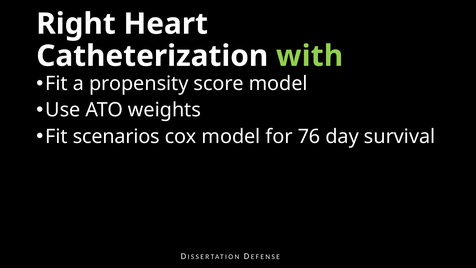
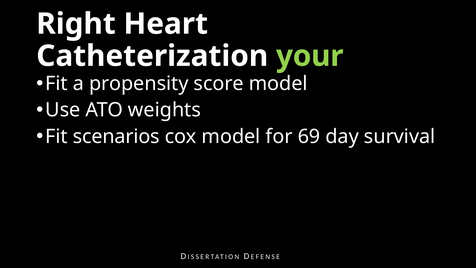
with: with -> your (310, 56)
76: 76 -> 69 (309, 136)
